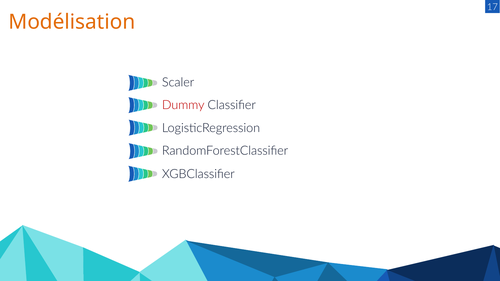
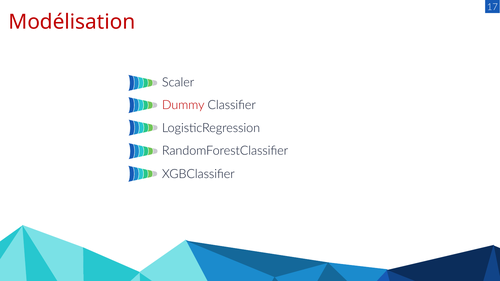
Modélisation colour: orange -> red (72, 22)
